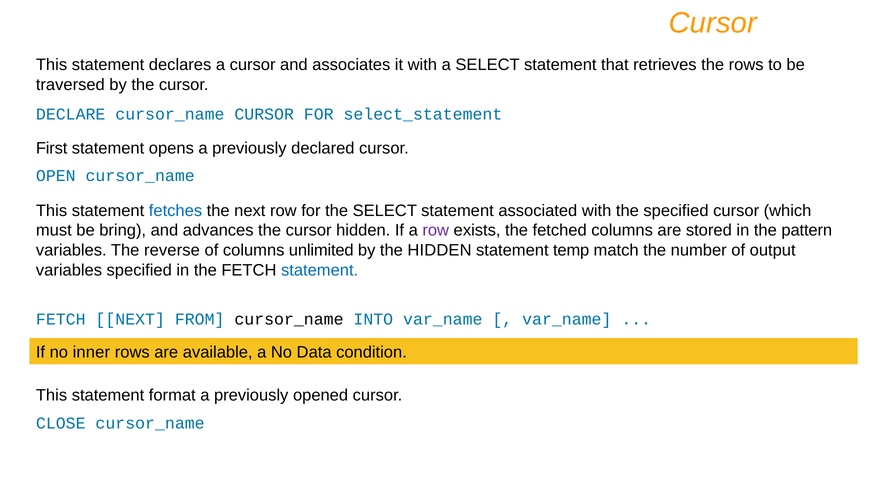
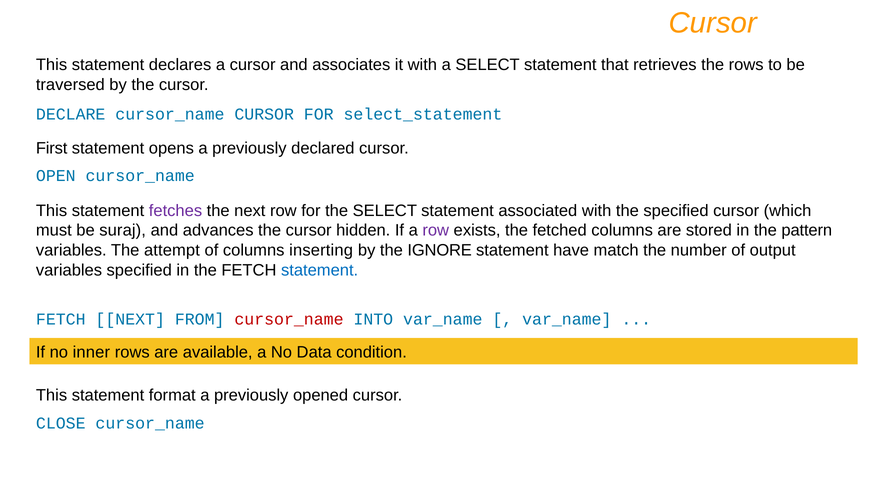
fetches colour: blue -> purple (176, 211)
bring: bring -> suraj (123, 231)
reverse: reverse -> attempt (172, 250)
unlimited: unlimited -> inserting (321, 250)
the HIDDEN: HIDDEN -> IGNORE (440, 250)
temp: temp -> have (571, 250)
cursor_name colour: black -> red (289, 319)
